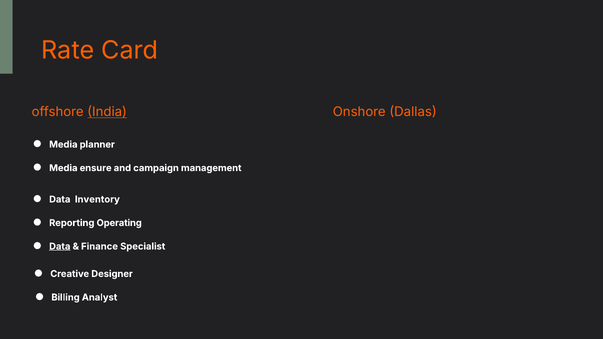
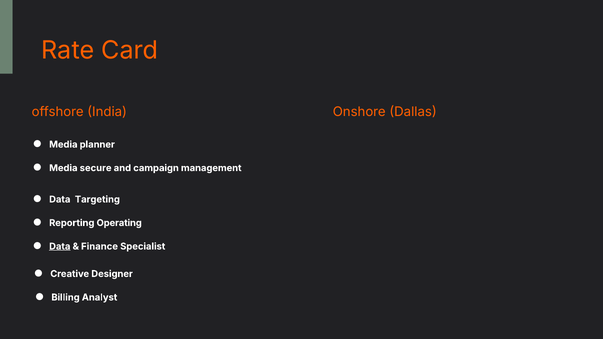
India underline: present -> none (107, 112)
ensure: ensure -> secure (96, 168)
Inventory: Inventory -> Targeting (97, 199)
